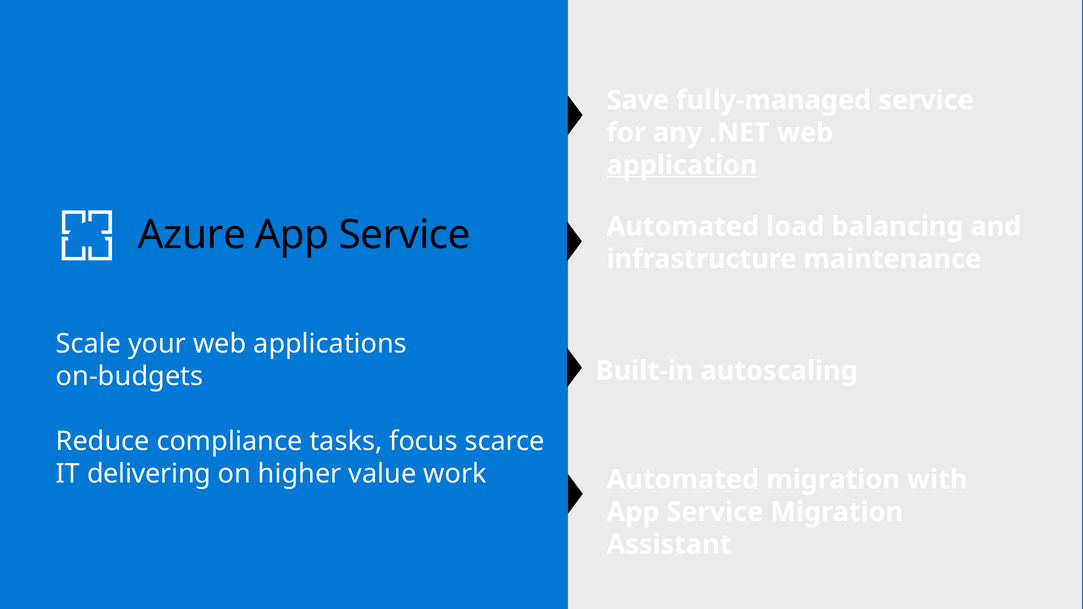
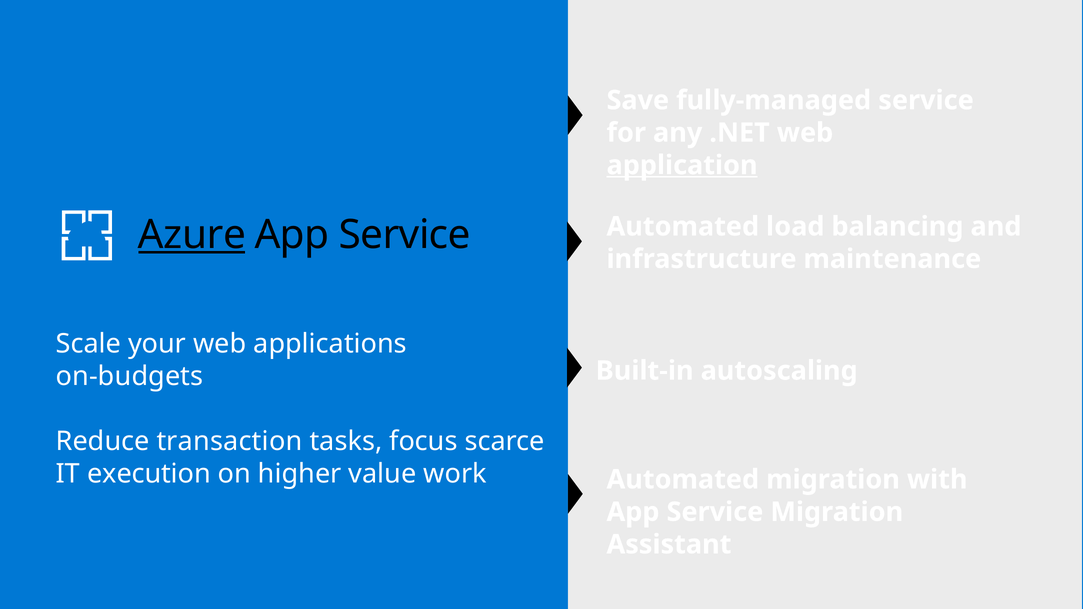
Azure underline: none -> present (192, 235)
compliance: compliance -> transaction (229, 441)
delivering: delivering -> execution (149, 474)
